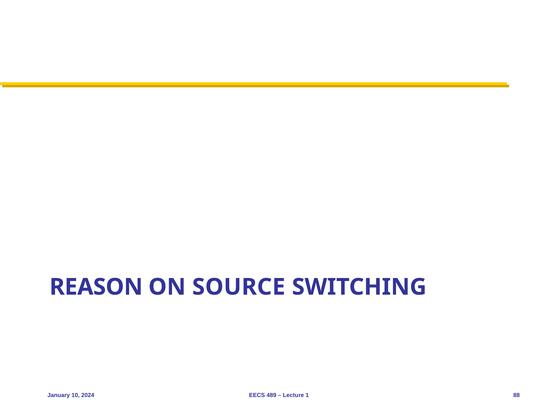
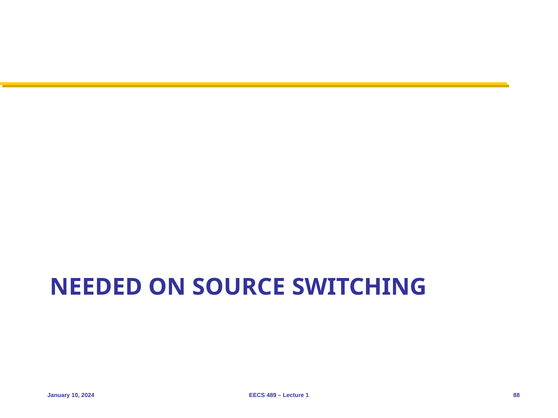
REASON: REASON -> NEEDED (96, 287)
